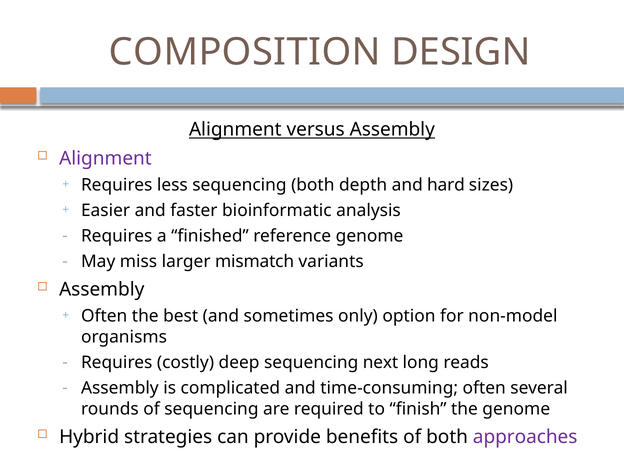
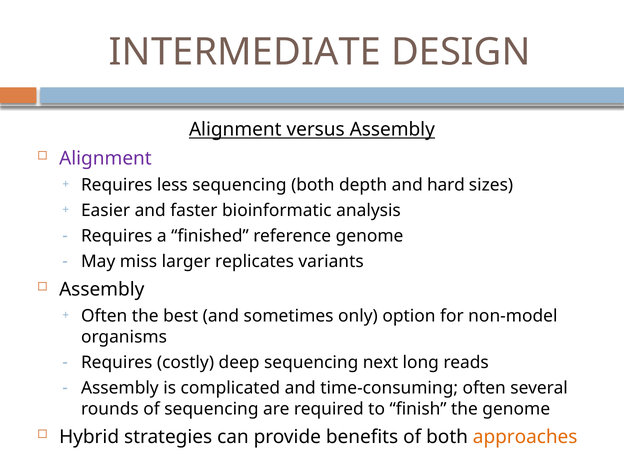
COMPOSITION: COMPOSITION -> INTERMEDIATE (245, 52)
mismatch: mismatch -> replicates (254, 262)
approaches colour: purple -> orange (525, 437)
